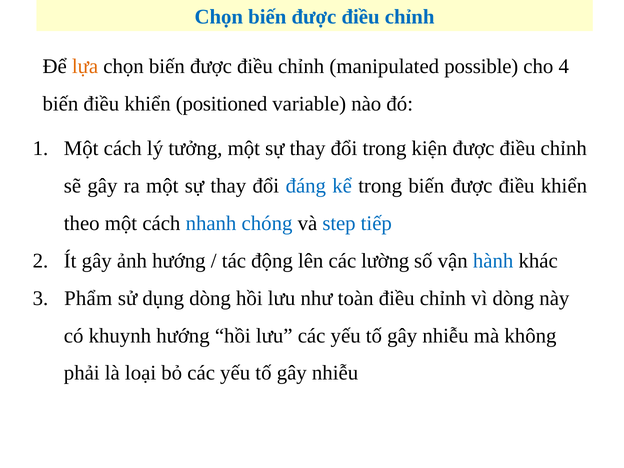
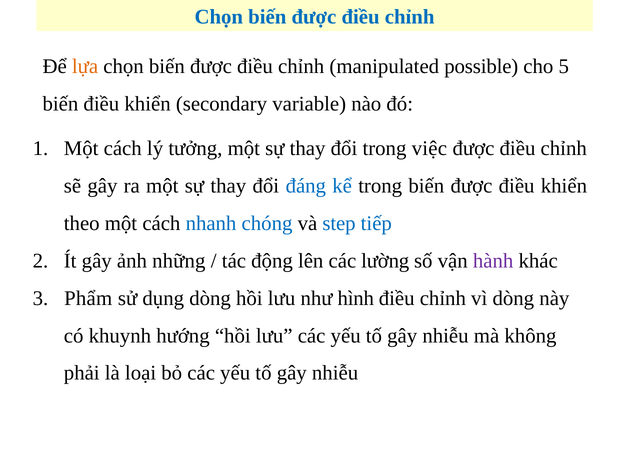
4: 4 -> 5 (564, 67)
positioned: positioned -> secondary (221, 104)
kiện: kiện -> việc (429, 148)
ảnh hướng: hướng -> những (179, 261)
hành colour: blue -> purple (493, 261)
toàn: toàn -> hình (356, 298)
